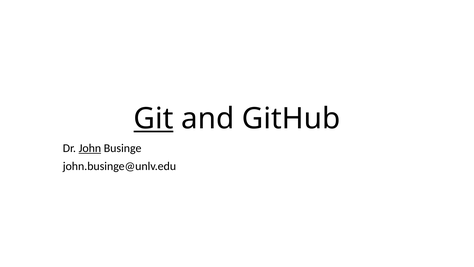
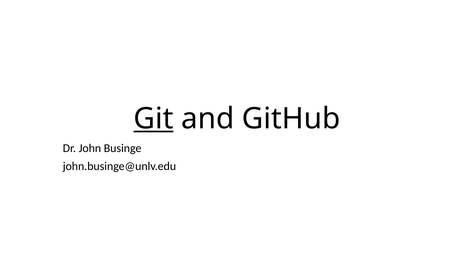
John underline: present -> none (90, 148)
